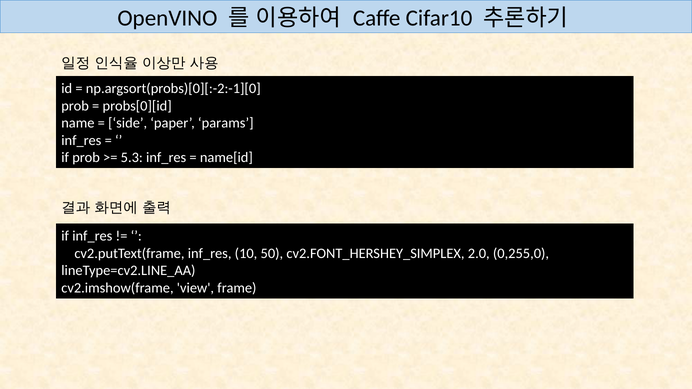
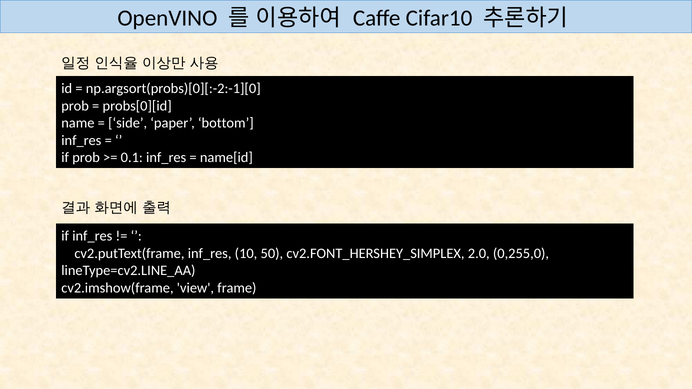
params: params -> bottom (226, 123)
5.3: 5.3 -> 0.1 (132, 158)
